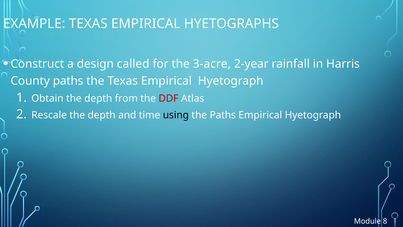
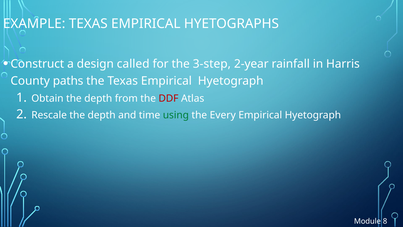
3-acre: 3-acre -> 3-step (212, 64)
using colour: black -> green (176, 115)
the Paths: Paths -> Every (223, 115)
